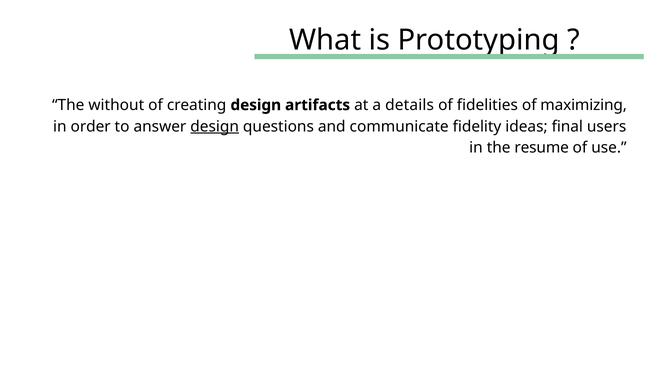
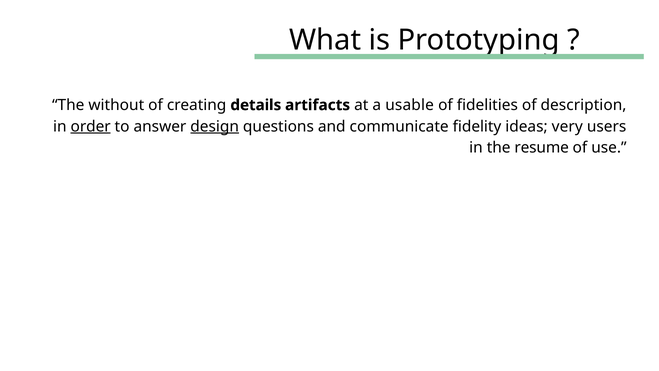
creating design: design -> details (256, 105)
details: details -> usable (410, 105)
maximizing: maximizing -> description (584, 105)
order underline: none -> present (91, 126)
final: final -> very (567, 126)
